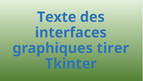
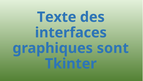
tirer: tirer -> sont (113, 48)
